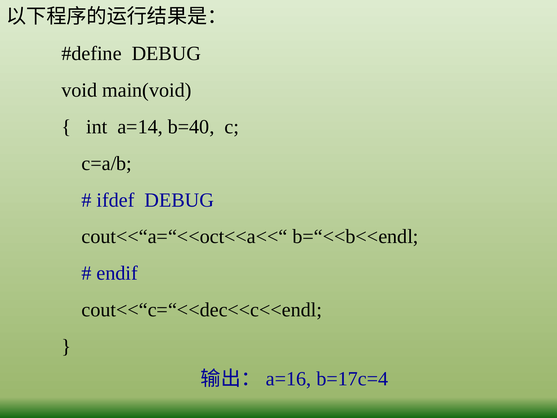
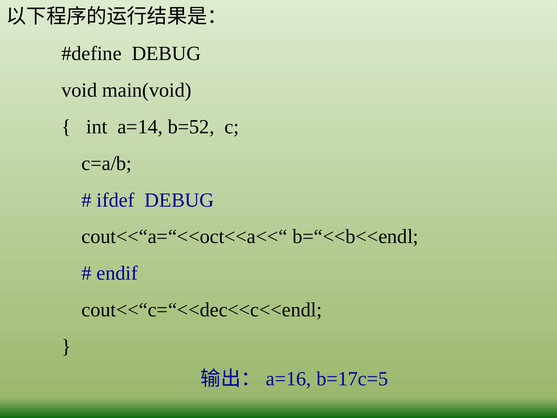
b=40: b=40 -> b=52 (191, 127)
b=17c=4: b=17c=4 -> b=17c=5 (352, 379)
